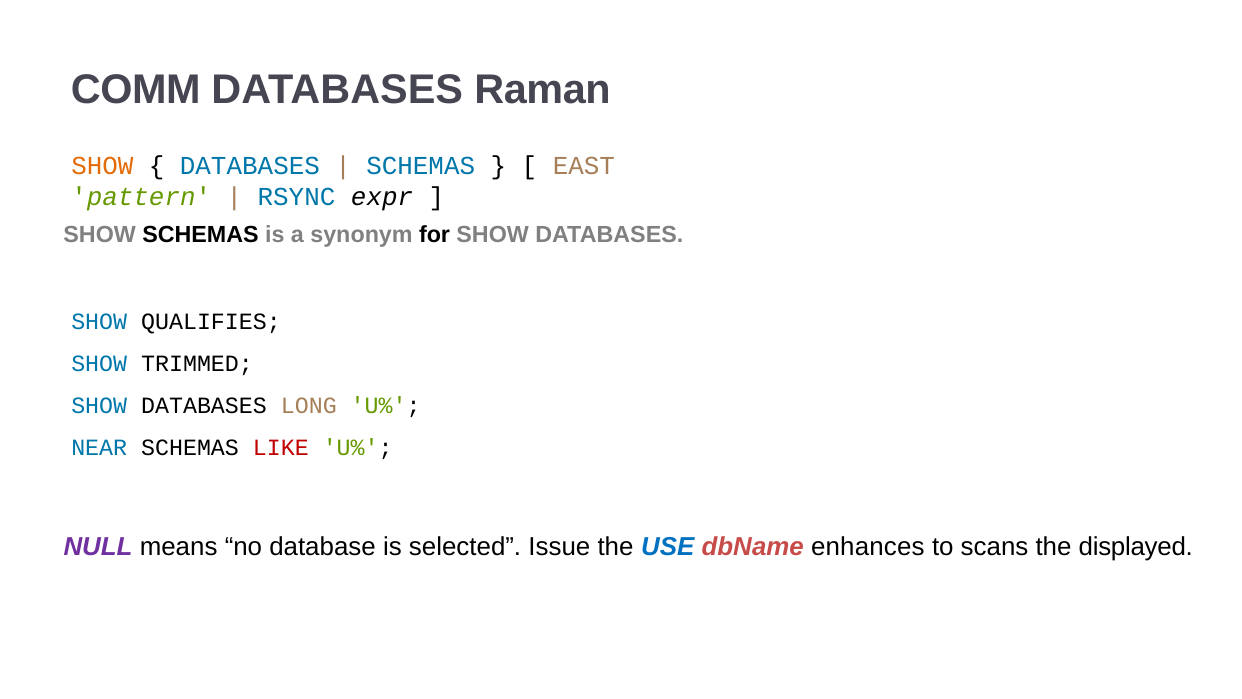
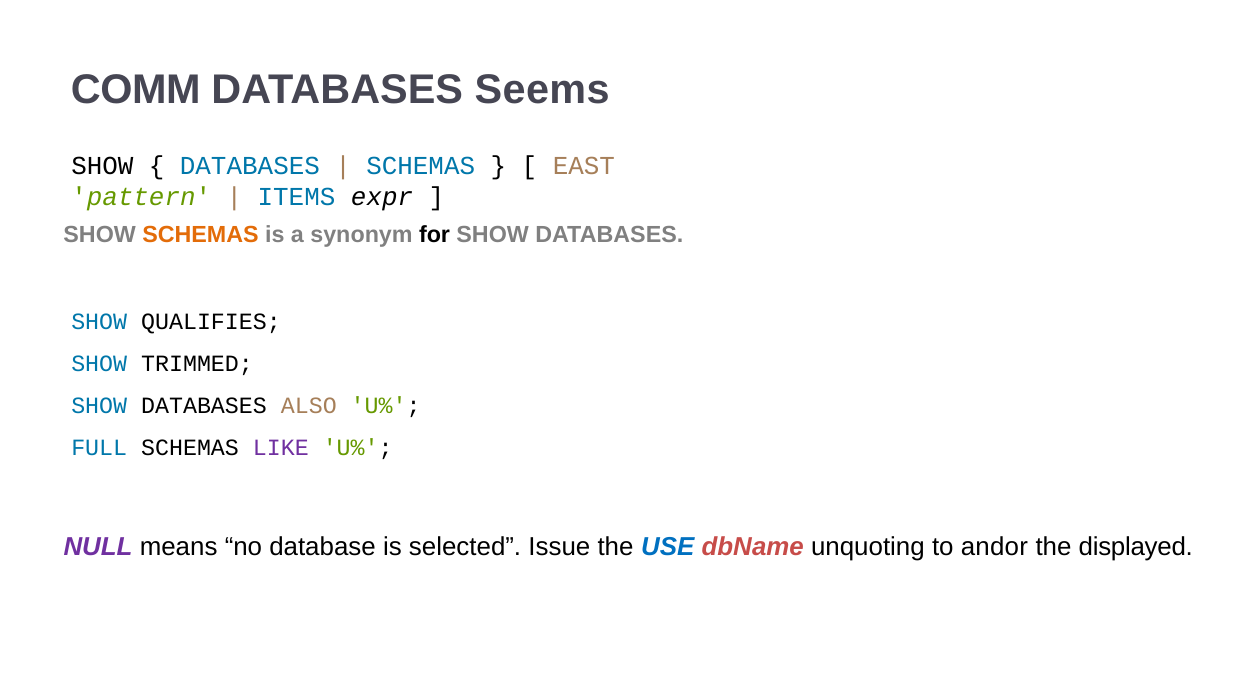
Raman: Raman -> Seems (542, 90)
SHOW colour: orange -> black (102, 166)
RSYNC: RSYNC -> ITEMS (297, 197)
SCHEMAS colour: black -> orange (201, 234)
LONG: LONG -> ALSO (309, 405)
NEAR: NEAR -> FULL (99, 447)
LIKE colour: red -> purple (281, 447)
enhances: enhances -> unquoting (868, 547)
scans: scans -> andor (994, 547)
